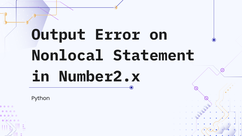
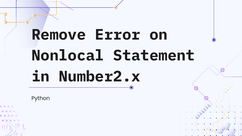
Output: Output -> Remove (59, 35)
